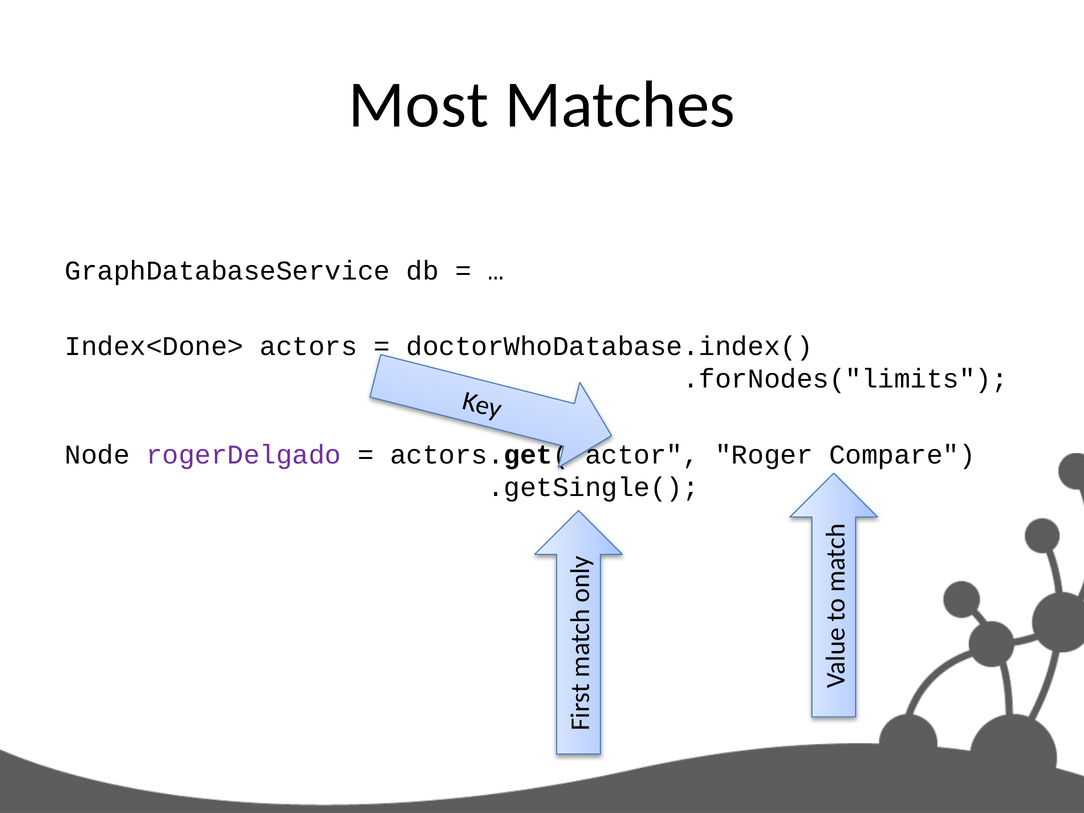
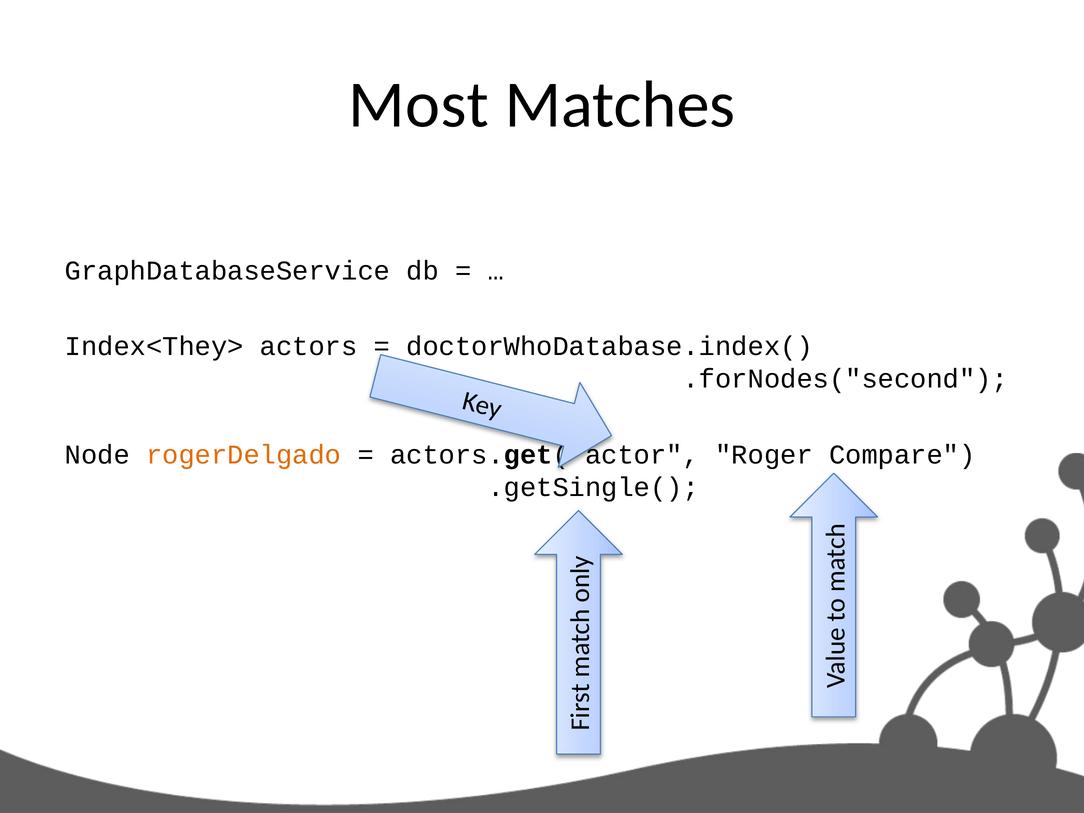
Index<Done>: Index<Done> -> Index<They> (154, 347)
.forNodes("limits: .forNodes("limits -> .forNodes("second (845, 379)
rogerDelgado colour: purple -> orange (244, 455)
